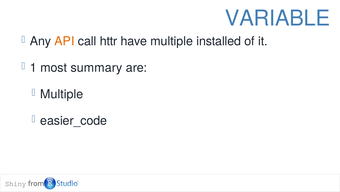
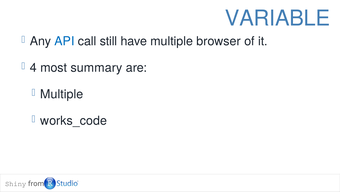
API colour: orange -> blue (64, 41)
httr: httr -> still (109, 41)
installed: installed -> browser (219, 41)
1: 1 -> 4 (33, 68)
easier_code: easier_code -> works_code (74, 120)
